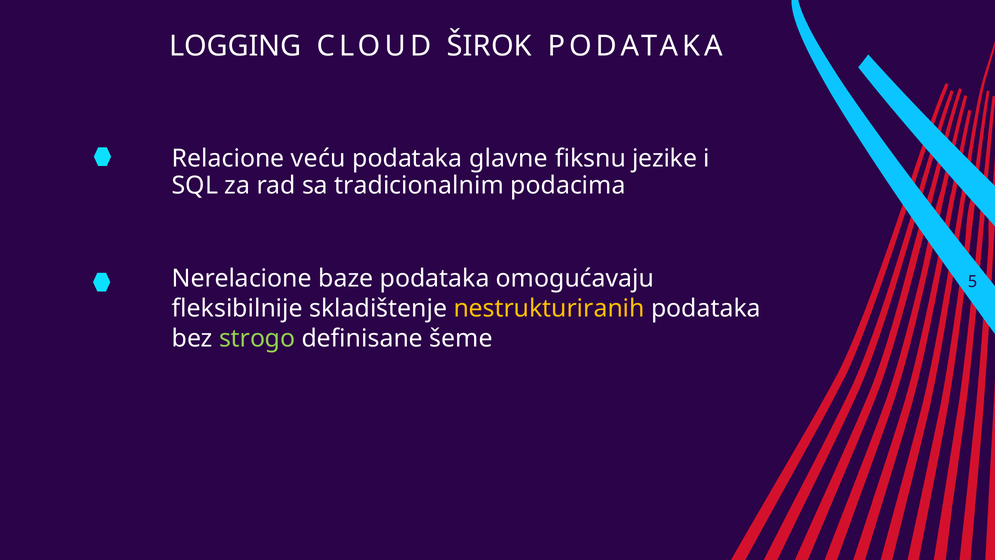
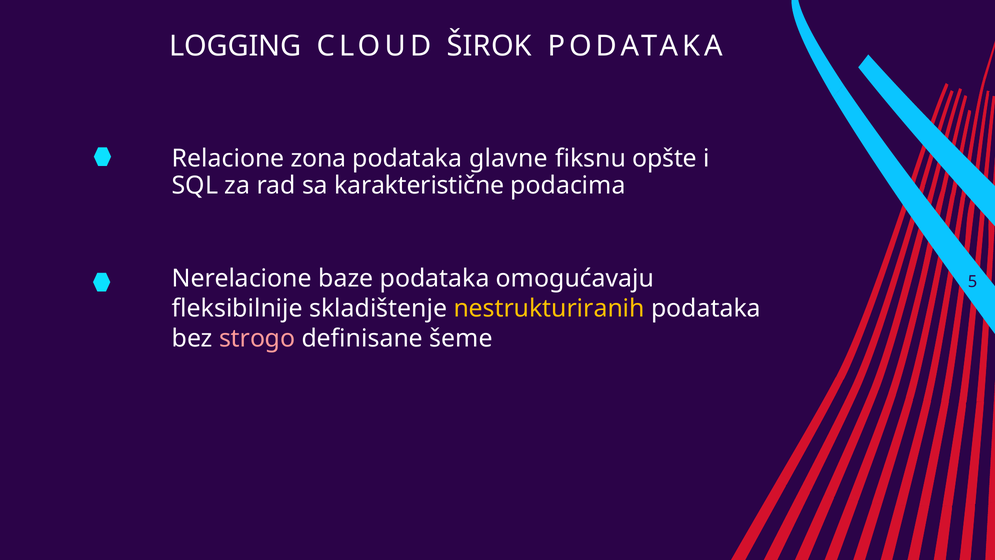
veću: veću -> zona (319, 158)
jezike: jezike -> opšte (665, 158)
tradicionalnim: tradicionalnim -> karakteristične (419, 185)
strogo colour: light green -> pink (257, 338)
